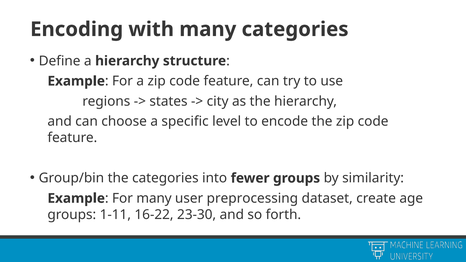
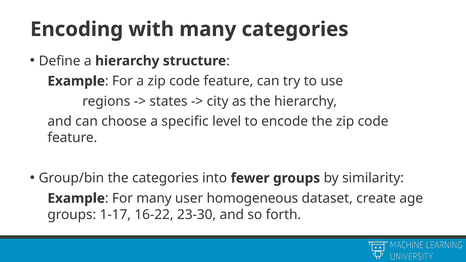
preprocessing: preprocessing -> homogeneous (252, 198)
1-11: 1-11 -> 1-17 (115, 215)
